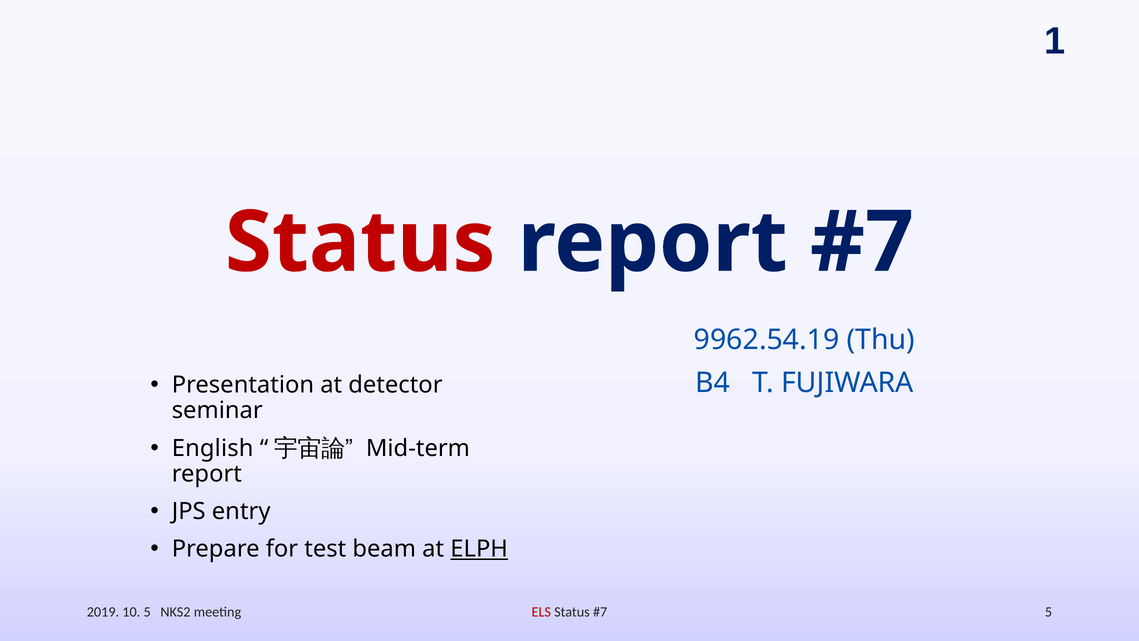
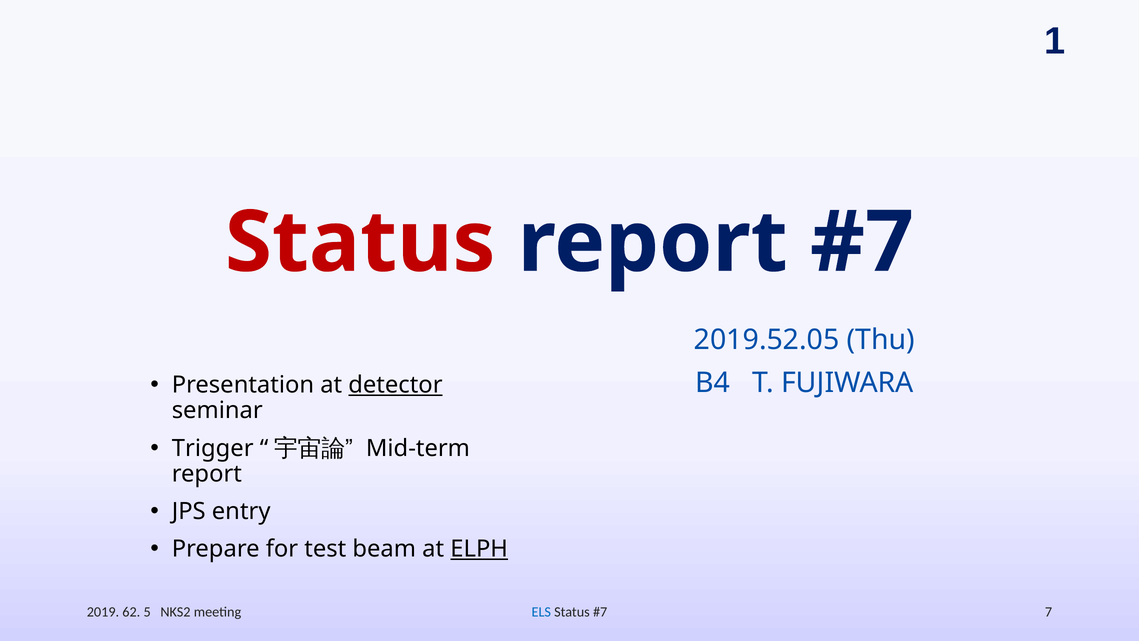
9962.54.19: 9962.54.19 -> 2019.52.05 (767, 340)
detector underline: none -> present (395, 385)
English: English -> Trigger (213, 448)
10: 10 -> 62 (131, 612)
ELS colour: red -> blue (541, 612)
5: 5 -> 7 (1049, 612)
